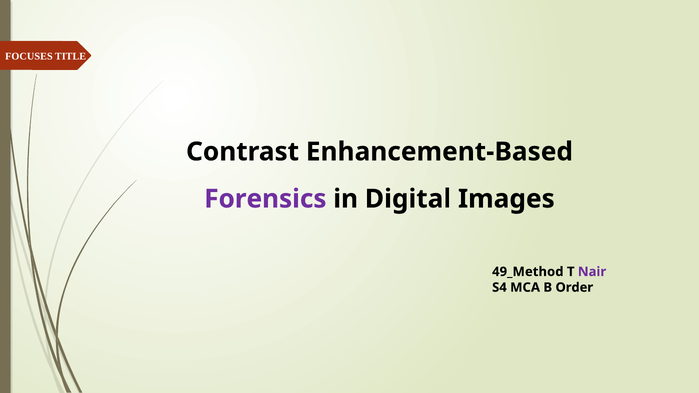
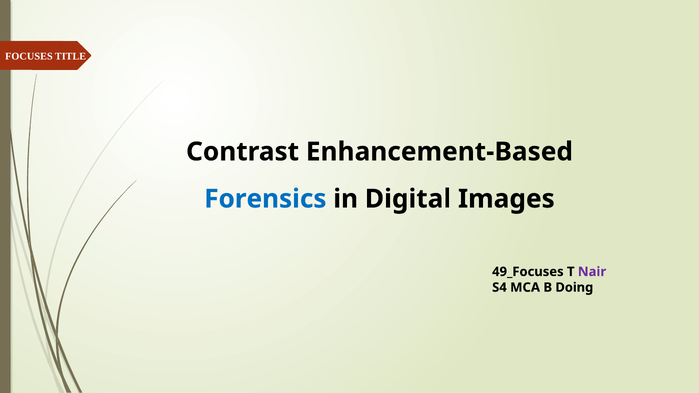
Forensics colour: purple -> blue (265, 199)
49_Method: 49_Method -> 49_Focuses (528, 272)
Order: Order -> Doing (574, 288)
